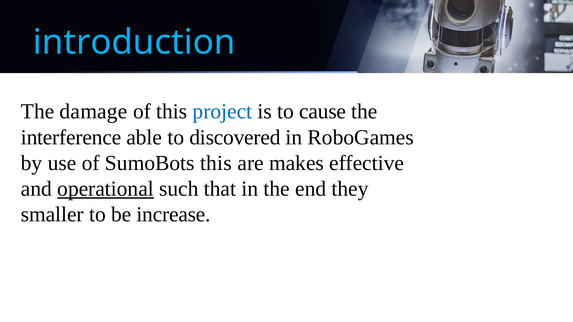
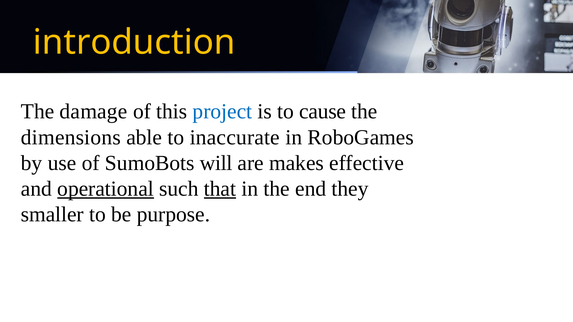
introduction colour: light blue -> yellow (134, 42)
interference: interference -> dimensions (71, 137)
discovered: discovered -> inaccurate (235, 137)
SumoBots this: this -> will (216, 163)
that underline: none -> present (220, 189)
increase: increase -> purpose (173, 215)
